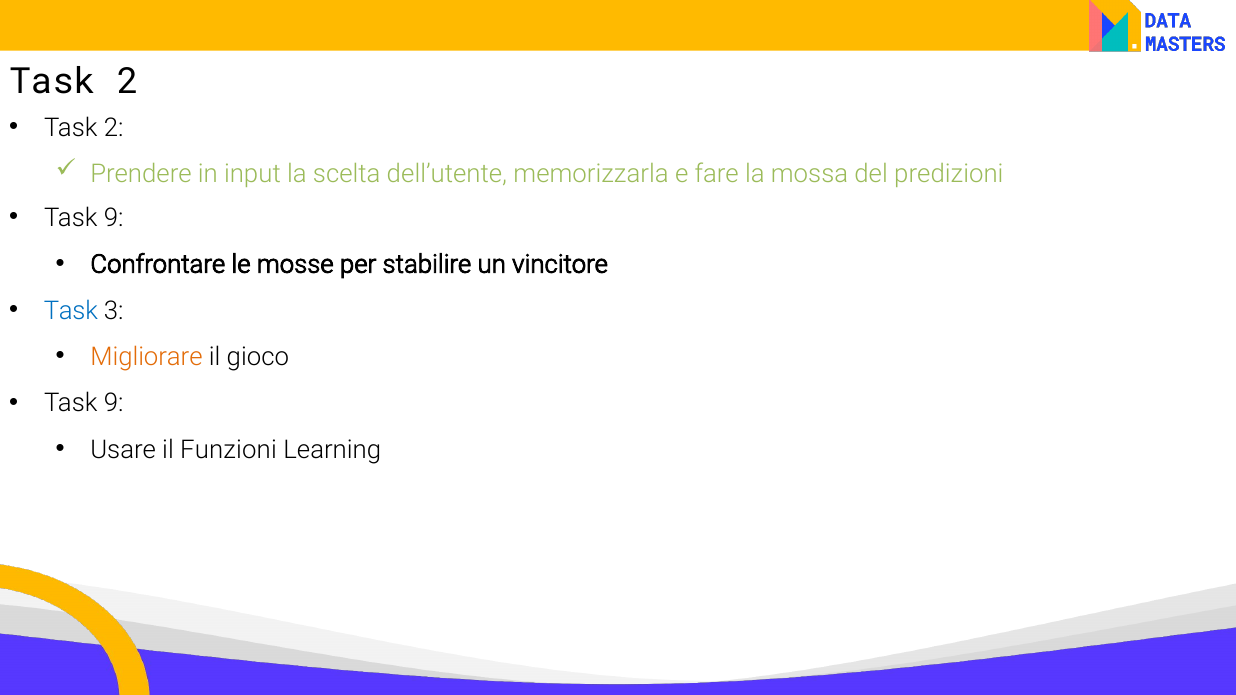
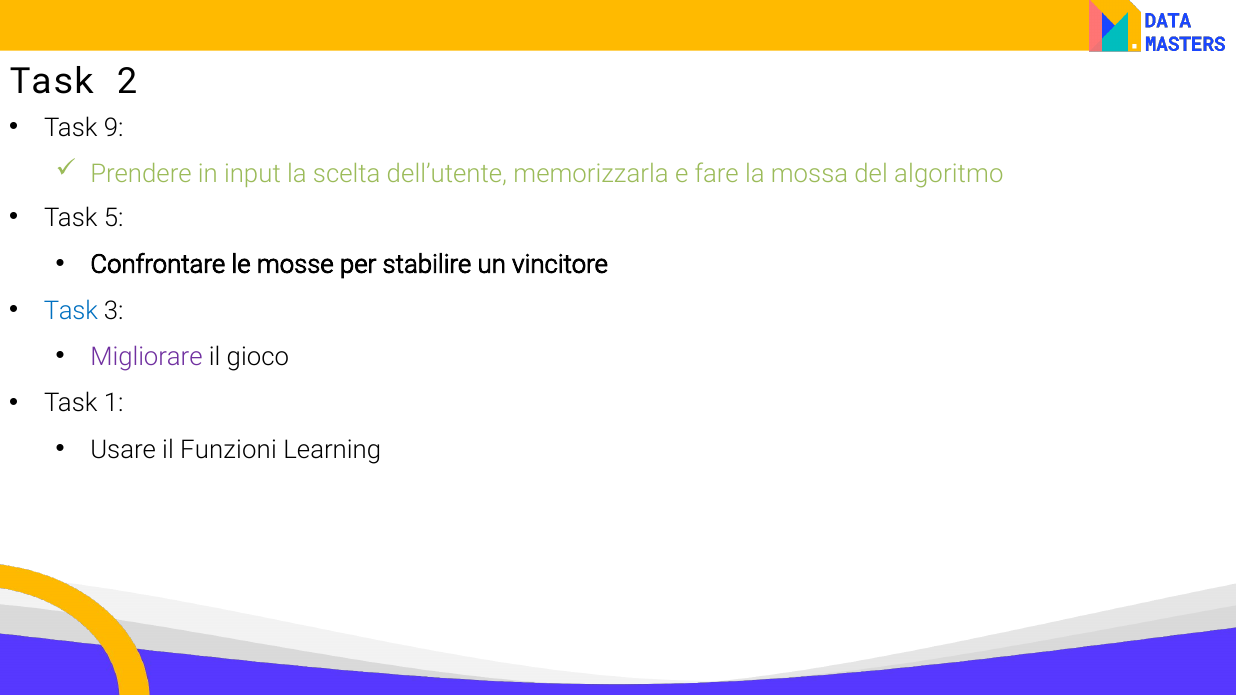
2: 2 -> 9 (114, 128)
predizioni: predizioni -> algoritmo (949, 174)
9: 9 -> 5 (114, 218)
Migliorare colour: orange -> purple (146, 357)
9: 9 -> 1 (114, 403)
